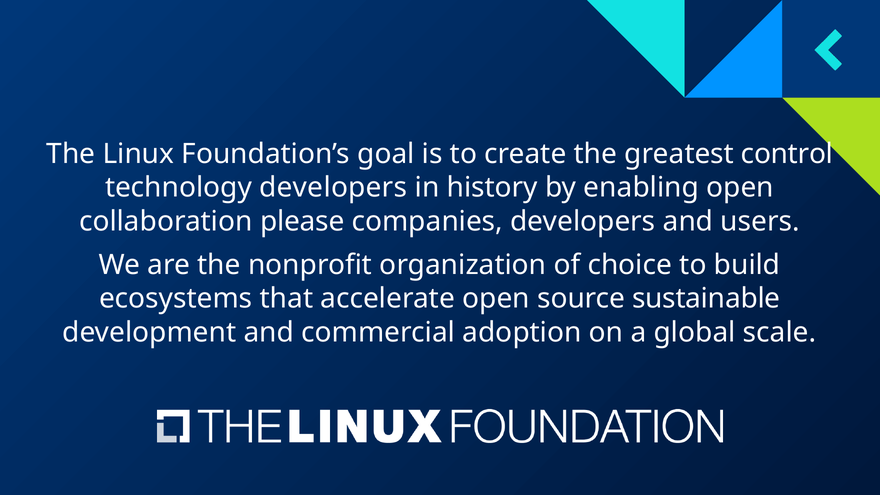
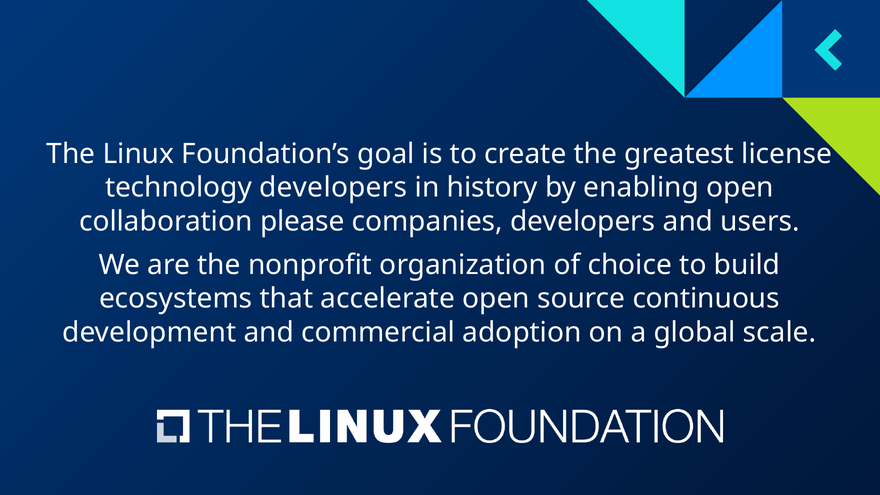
control: control -> license (787, 154)
sustainable: sustainable -> continuous (706, 299)
